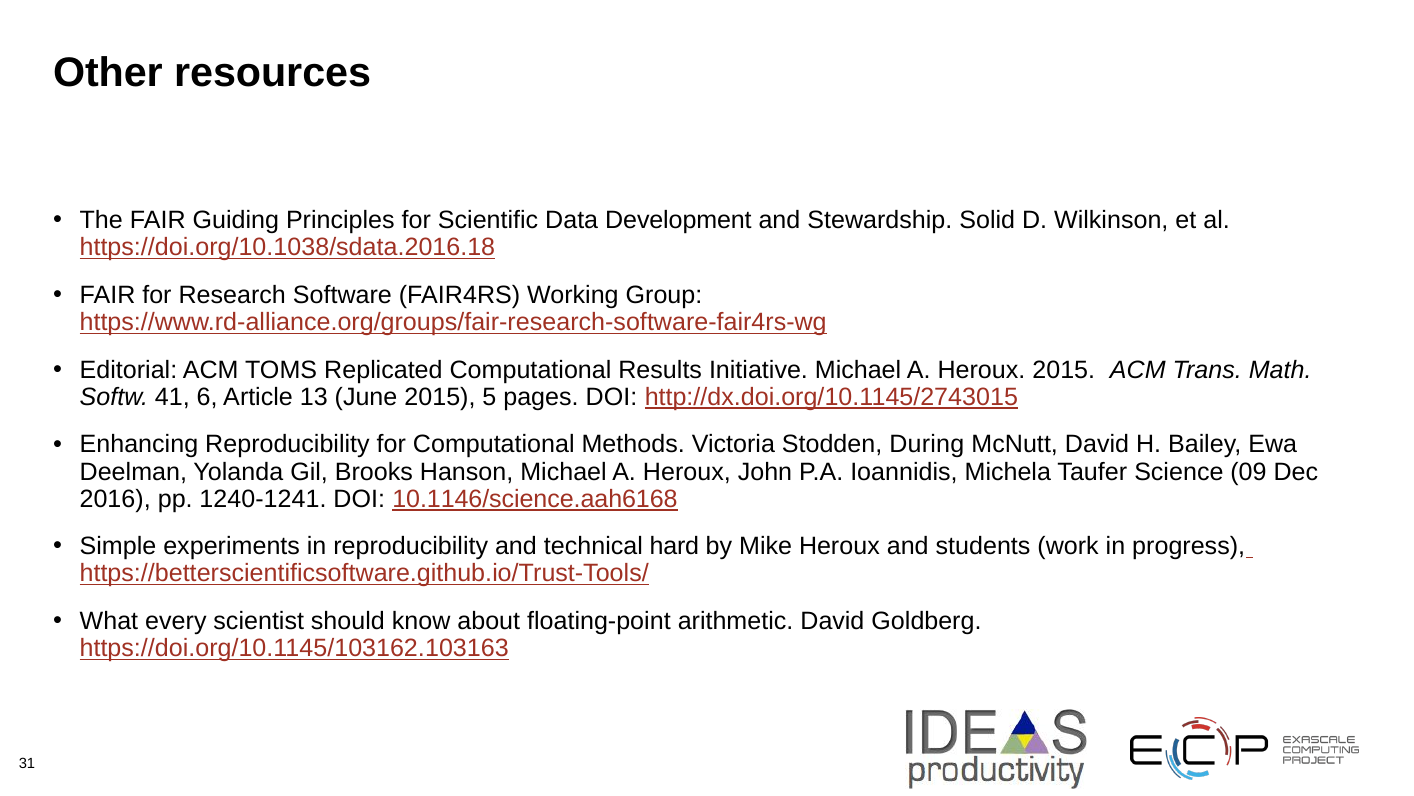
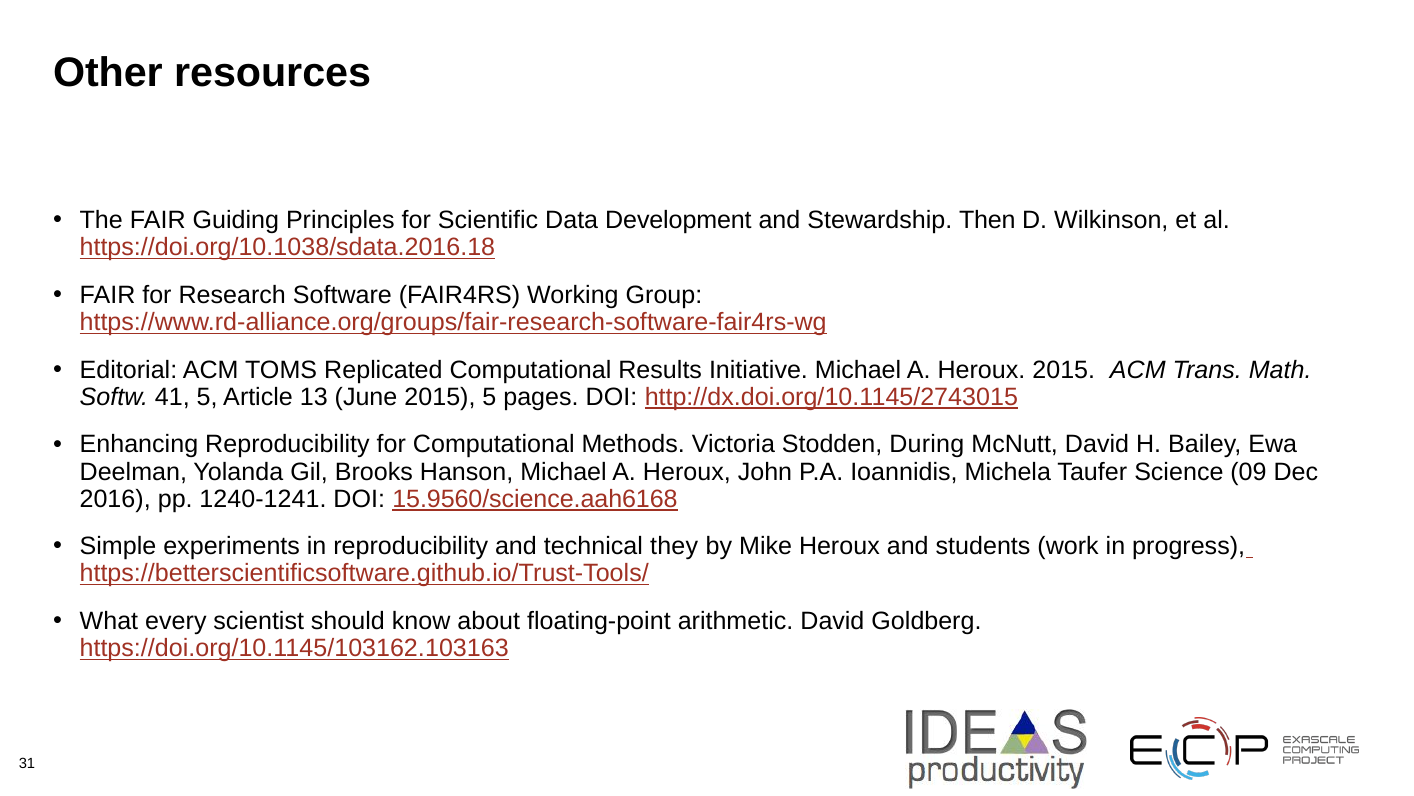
Solid: Solid -> Then (987, 220)
41 6: 6 -> 5 (207, 397)
10.1146/science.aah6168: 10.1146/science.aah6168 -> 15.9560/science.aah6168 (535, 499)
hard: hard -> they (674, 546)
